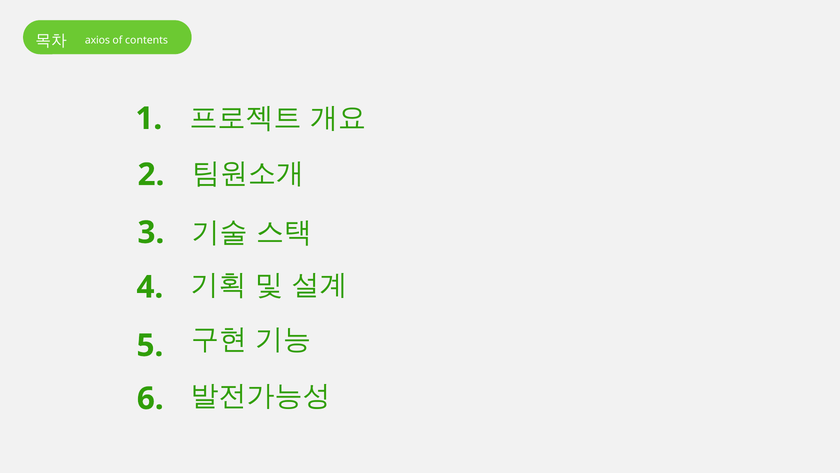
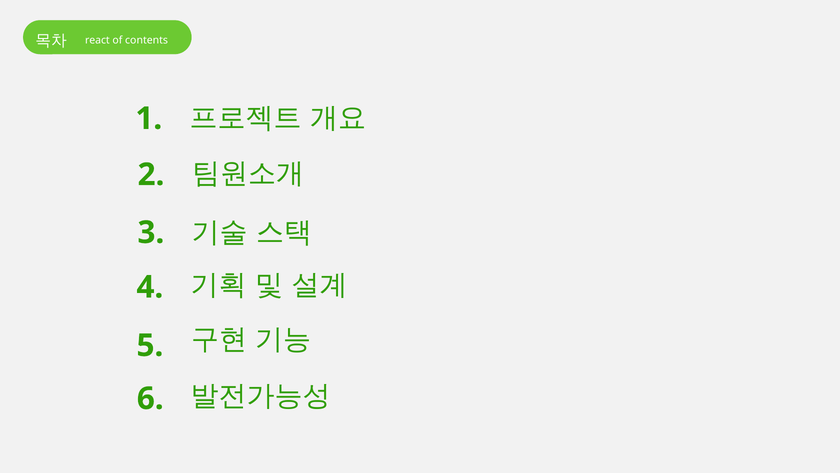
axios: axios -> react (97, 40)
